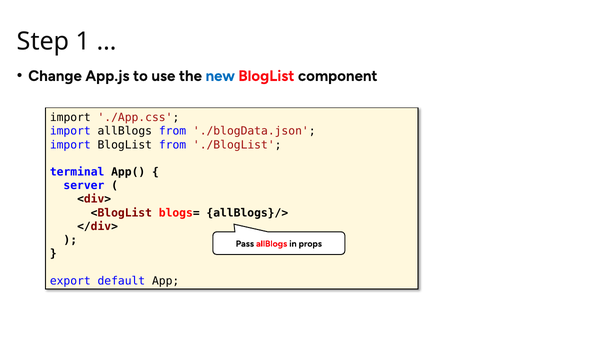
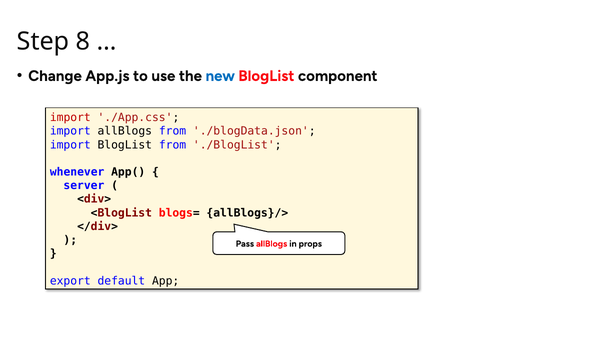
1: 1 -> 8 (83, 41)
import colour: black -> red (70, 118)
terminal: terminal -> whenever (77, 172)
